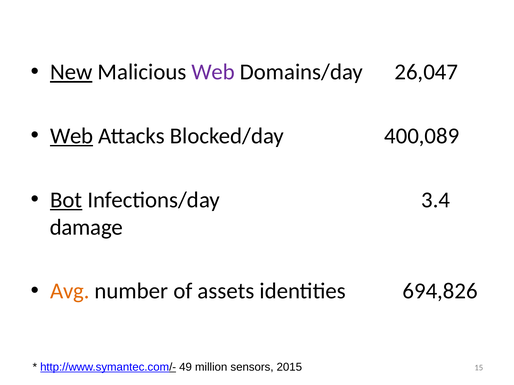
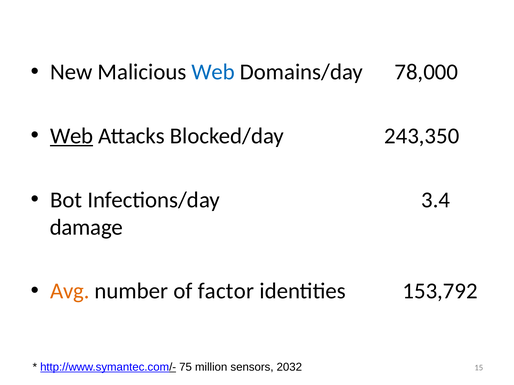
New underline: present -> none (71, 72)
Web colour: purple -> blue (213, 72)
26,047: 26,047 -> 78,000 (426, 72)
400,089: 400,089 -> 243,350 (422, 136)
Bot underline: present -> none (66, 200)
assets: assets -> factor (226, 292)
694,826: 694,826 -> 153,792 (440, 292)
49: 49 -> 75 (186, 367)
2015: 2015 -> 2032 (289, 367)
